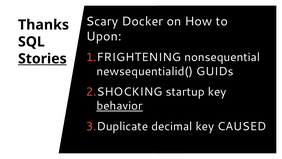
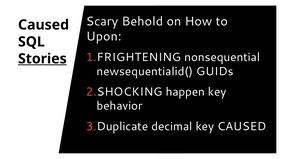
Docker: Docker -> Behold (142, 21)
Thanks: Thanks -> Caused (44, 25)
startup: startup -> happen (185, 92)
behavior underline: present -> none (120, 106)
